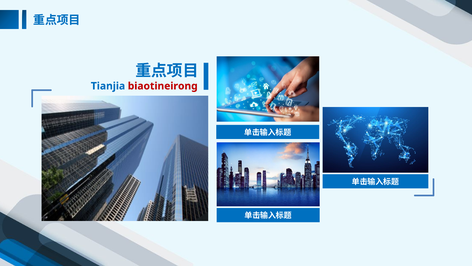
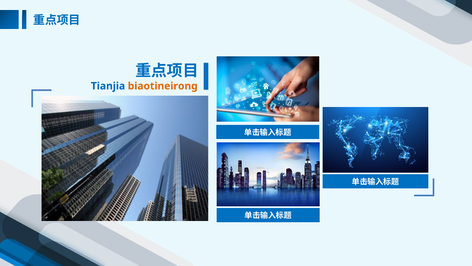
biaotineirong colour: red -> orange (163, 86)
